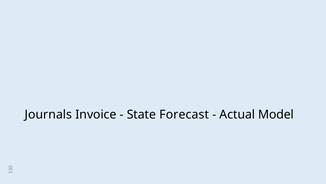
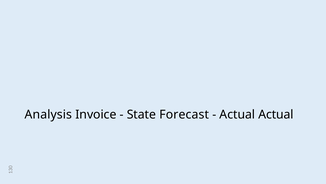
Journals: Journals -> Analysis (48, 114)
Actual Model: Model -> Actual (276, 114)
